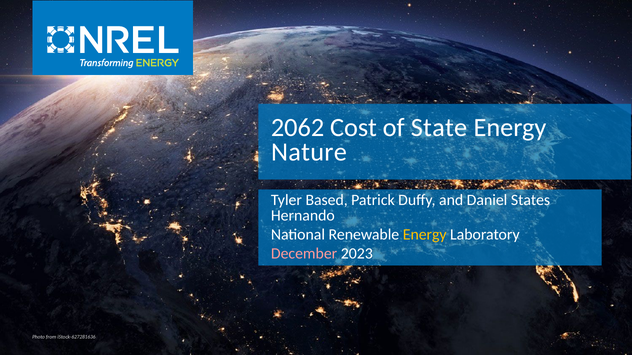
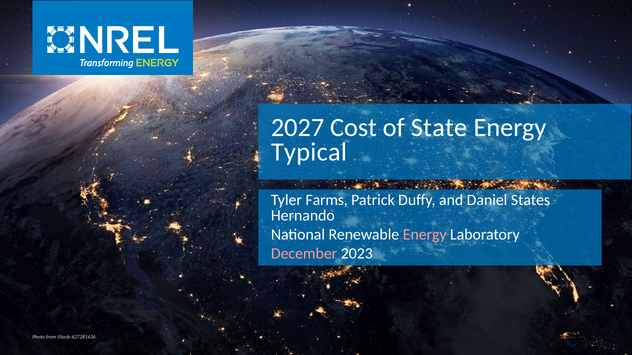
2062: 2062 -> 2027 (298, 128)
Nature: Nature -> Typical (309, 152)
Based: Based -> Farms (327, 200)
Energy colour: yellow -> pink (425, 235)
